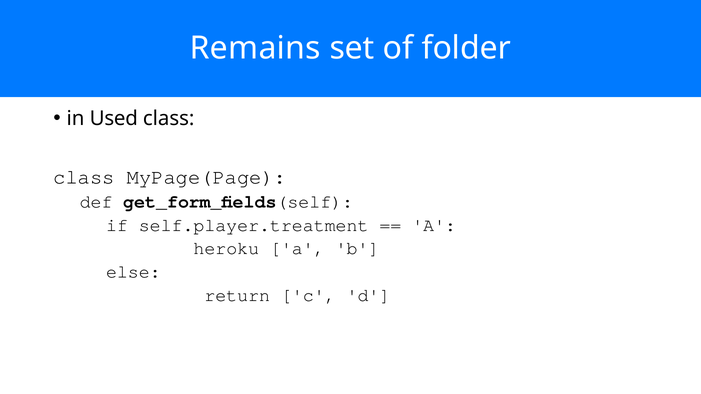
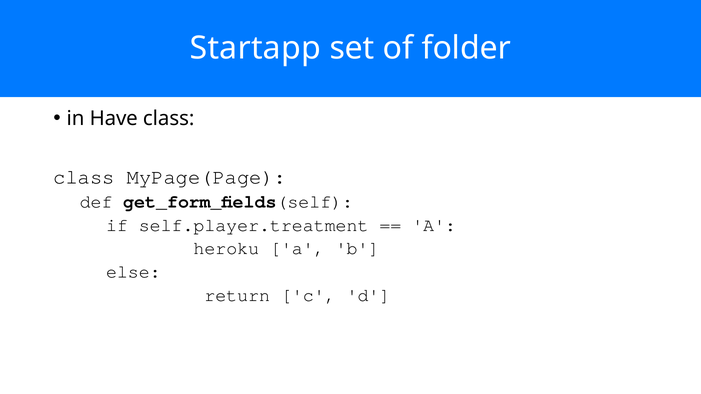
Remains: Remains -> Startapp (255, 48)
Used: Used -> Have (114, 119)
